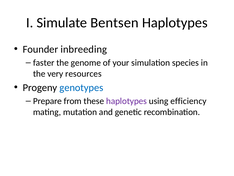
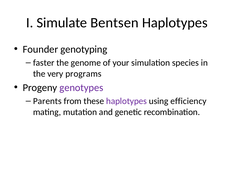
inbreeding: inbreeding -> genotyping (84, 49)
resources: resources -> programs (83, 73)
genotypes colour: blue -> purple (81, 87)
Prepare: Prepare -> Parents (47, 101)
